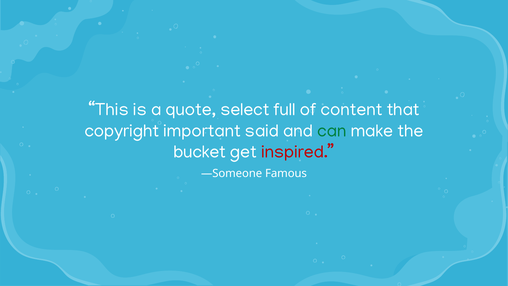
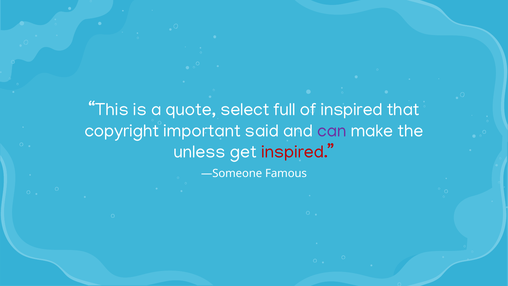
of content: content -> inspired (352, 109)
can colour: green -> purple (332, 130)
bucket: bucket -> unless (200, 152)
